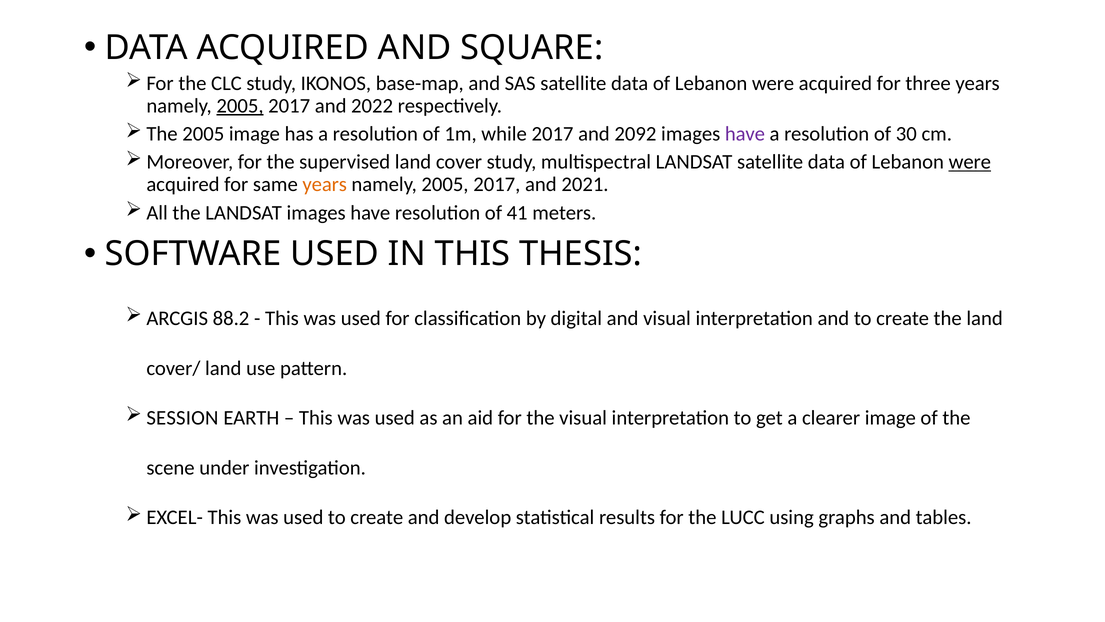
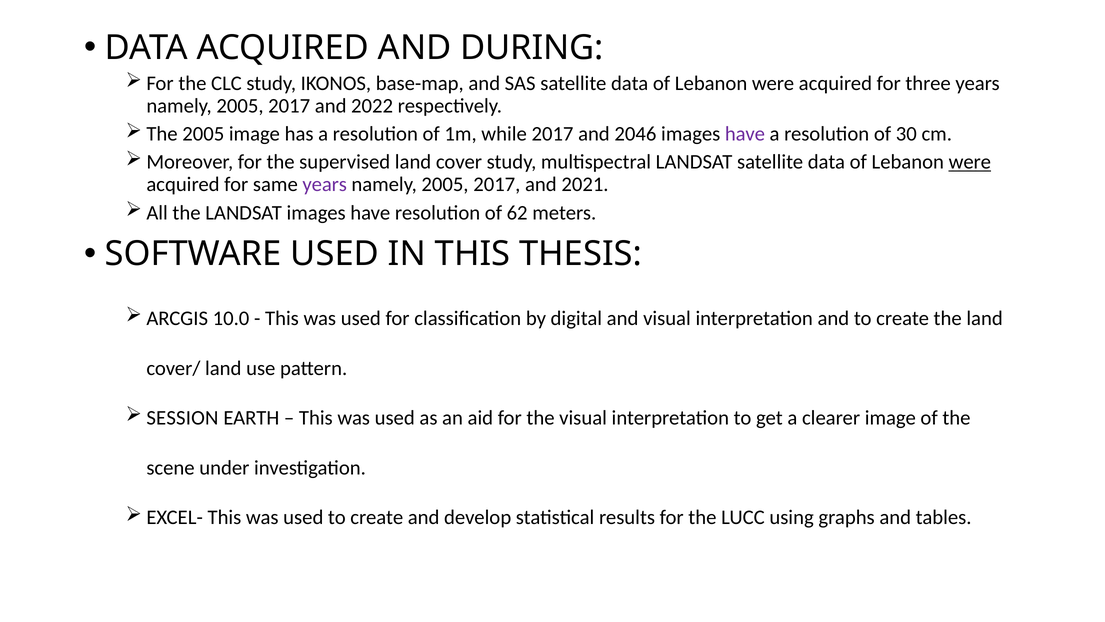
SQUARE: SQUARE -> DURING (532, 48)
2005 underline: present -> none (240, 106)
2092: 2092 -> 2046 (635, 134)
years colour: orange -> purple (325, 184)
41: 41 -> 62 (517, 213)
88.2: 88.2 -> 10.0 (231, 318)
